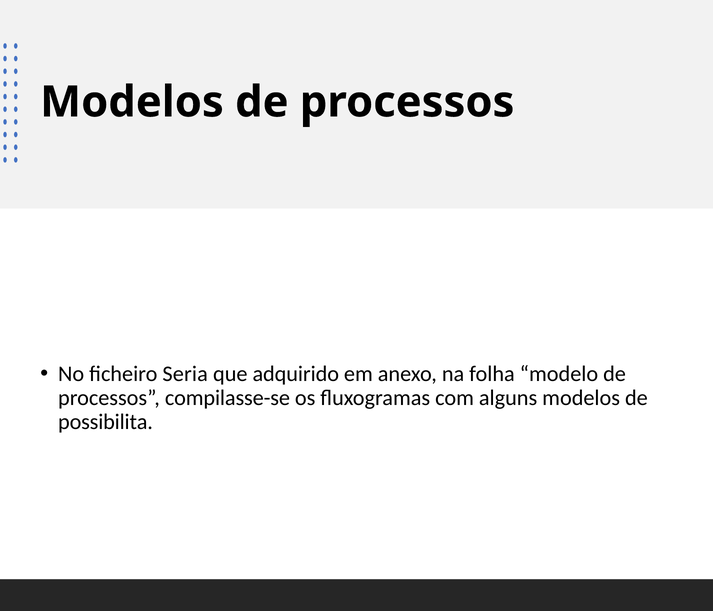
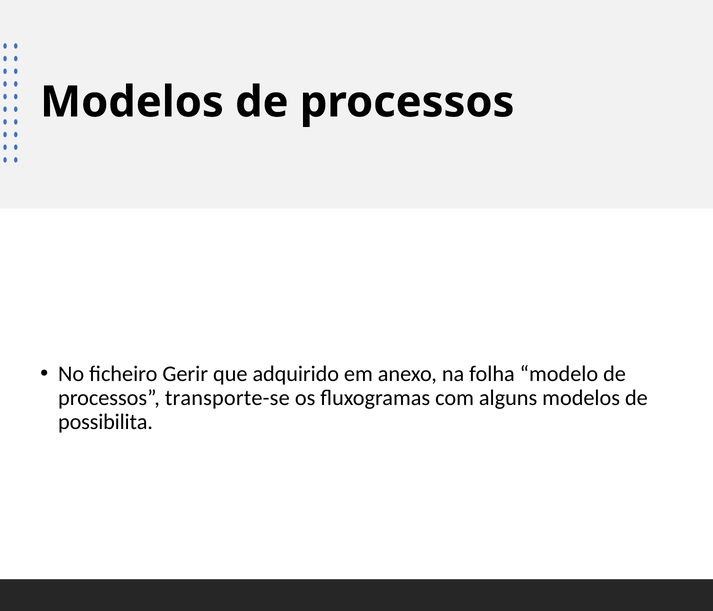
Seria: Seria -> Gerir (185, 374)
compilasse-se: compilasse-se -> transporte-se (227, 398)
